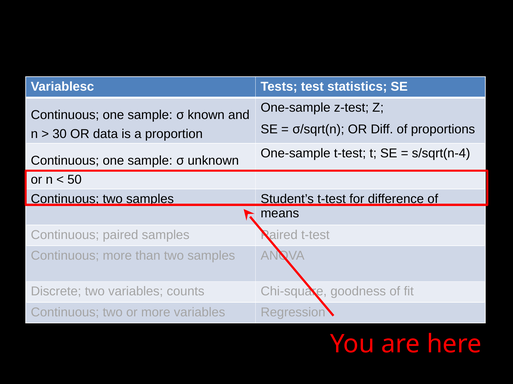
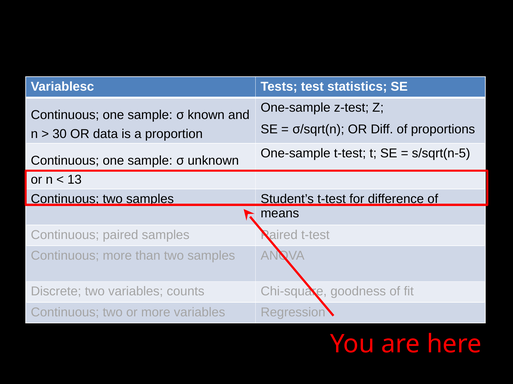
s/sqrt(n-4: s/sqrt(n-4 -> s/sqrt(n-5 (441, 154)
50: 50 -> 13 (75, 180)
